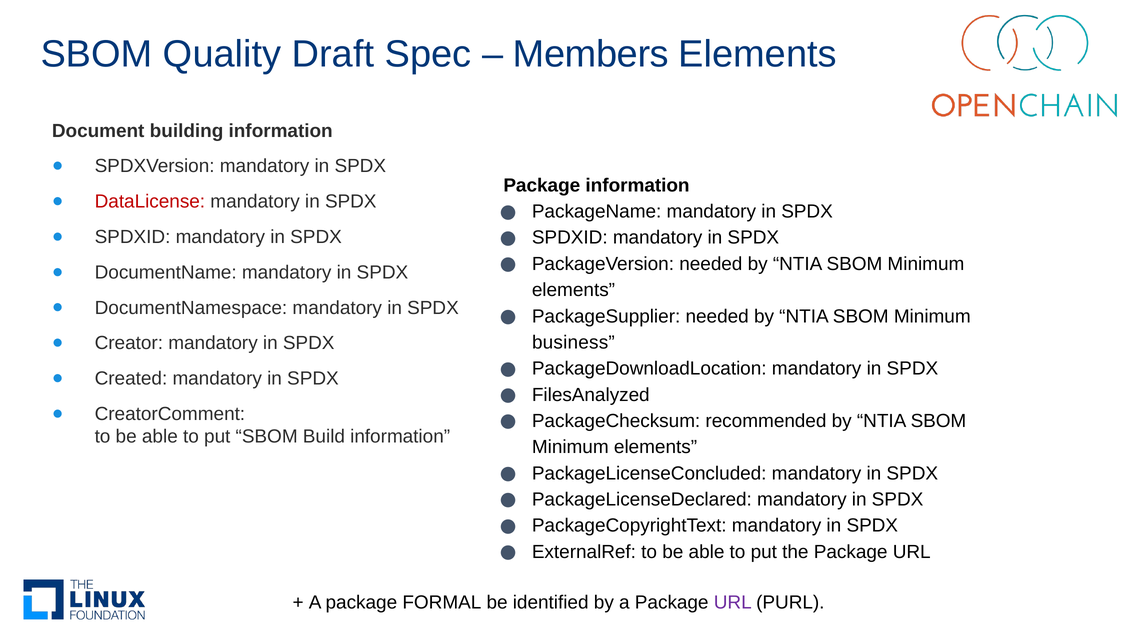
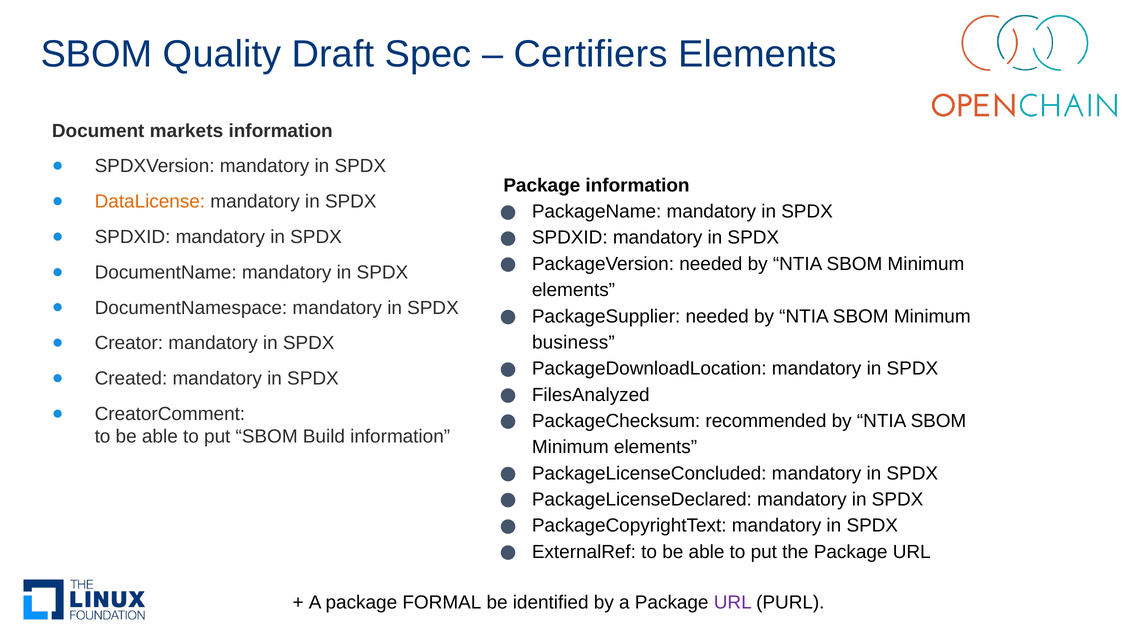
Members: Members -> Certifiers (591, 54)
building: building -> markets (186, 131)
DataLicense colour: red -> orange (150, 202)
